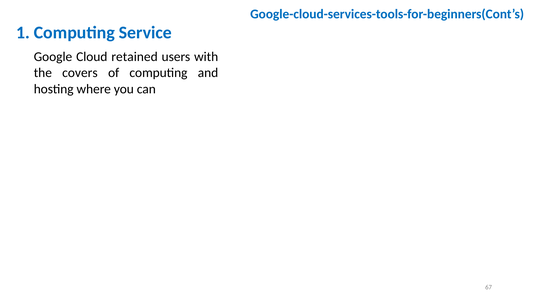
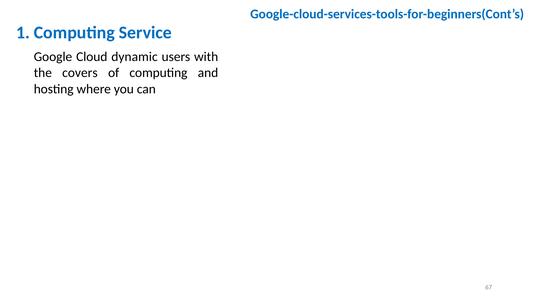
retained: retained -> dynamic (135, 57)
